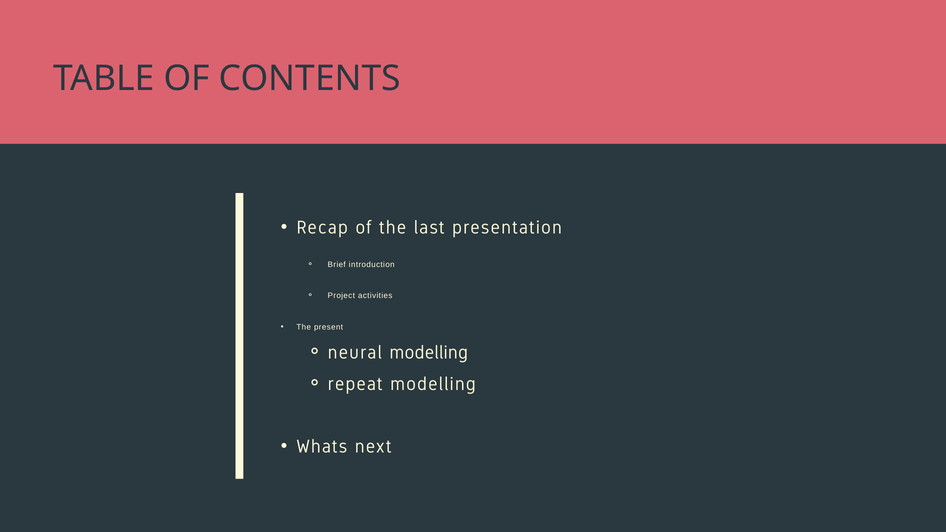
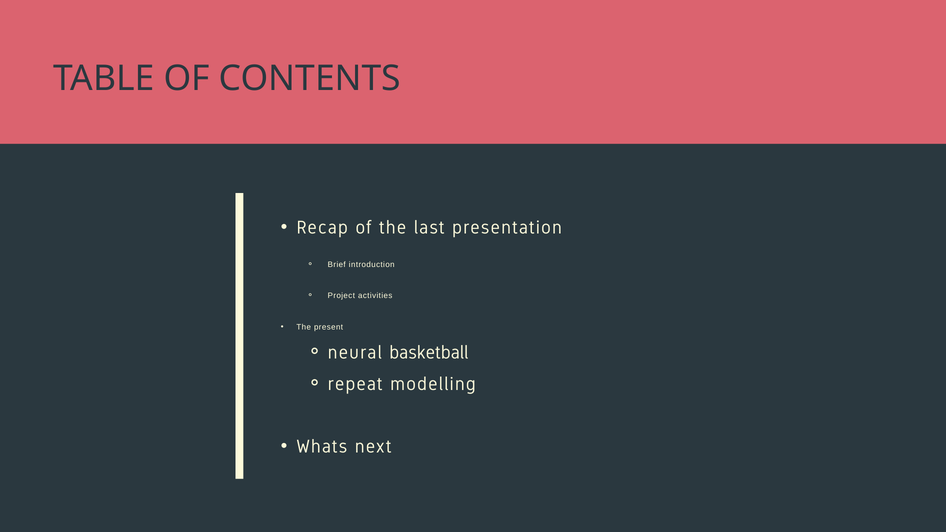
neural modelling: modelling -> basketball (429, 353)
